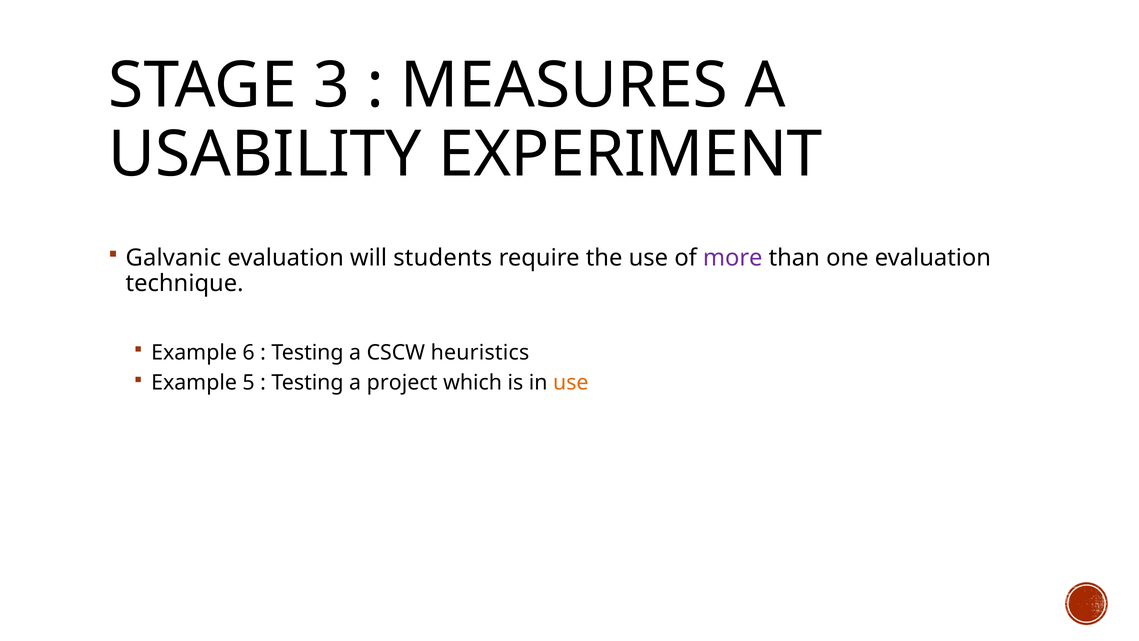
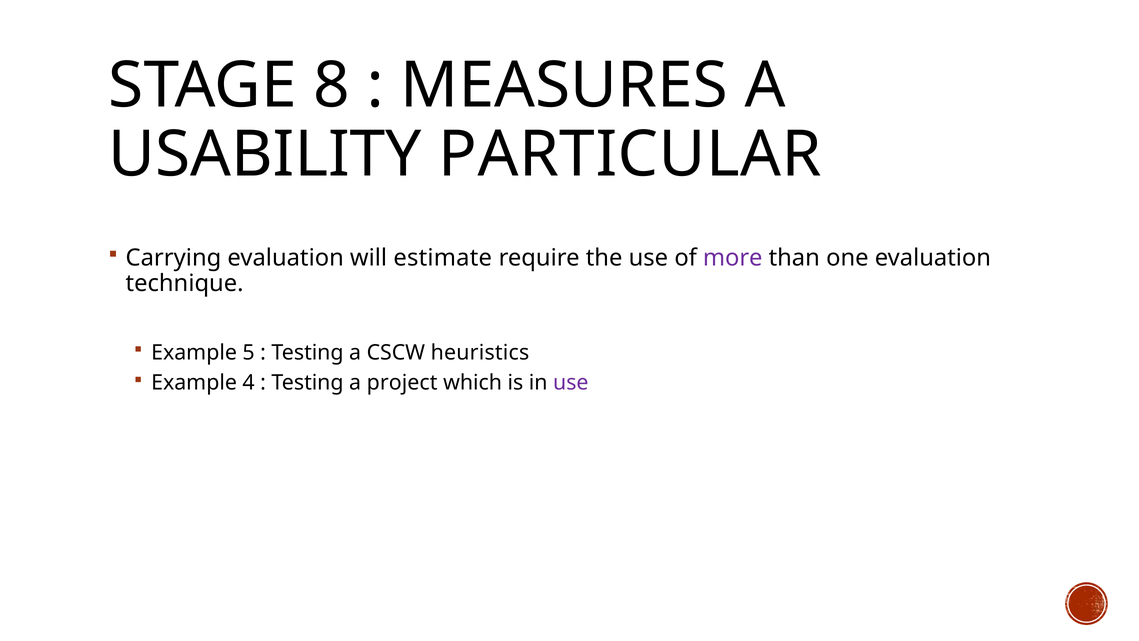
3: 3 -> 8 (332, 85)
EXPERIMENT: EXPERIMENT -> PARTICULAR (630, 155)
Galvanic: Galvanic -> Carrying (173, 258)
students: students -> estimate (443, 258)
6: 6 -> 5 (249, 352)
5: 5 -> 4 (249, 383)
use colour: orange -> purple (571, 383)
